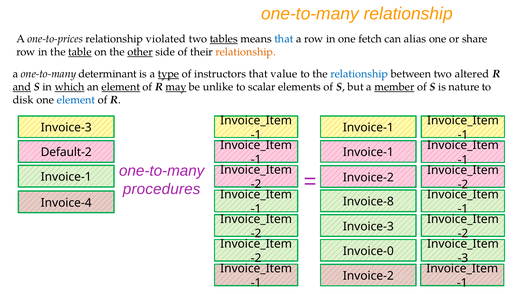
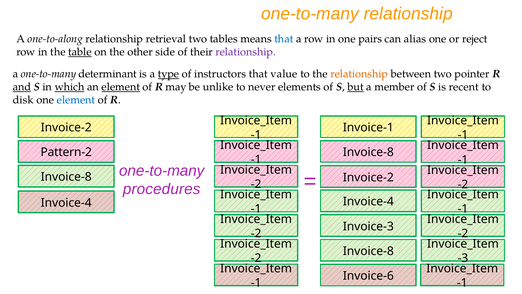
one-to-prices: one-to-prices -> one-to-along (55, 39)
violated: violated -> retrieval (166, 39)
tables underline: present -> none (224, 39)
fetch: fetch -> pairs (370, 39)
share: share -> reject (475, 39)
other underline: present -> none (140, 52)
relationship colour: orange -> purple (246, 52)
relationship colour: blue -> orange (359, 74)
altered: altered -> pointer (472, 74)
may underline: present -> none (176, 87)
scalar: scalar -> never (262, 87)
but underline: none -> present (356, 87)
member underline: present -> none (394, 87)
nature: nature -> recent (464, 87)
Invoice-3: Invoice-3 -> Invoice-2 (66, 127)
Invoice-1: Invoice-1 -> Invoice-8 (368, 152)
Default-2: Default-2 -> Pattern-2 (66, 152)
Invoice-1: Invoice-1 -> Invoice-8 (66, 177)
Invoice-8: Invoice-8 -> Invoice-4 (368, 201)
Invoice-0: Invoice-0 -> Invoice-8 (368, 251)
Invoice-2: Invoice-2 -> Invoice-6 (368, 276)
